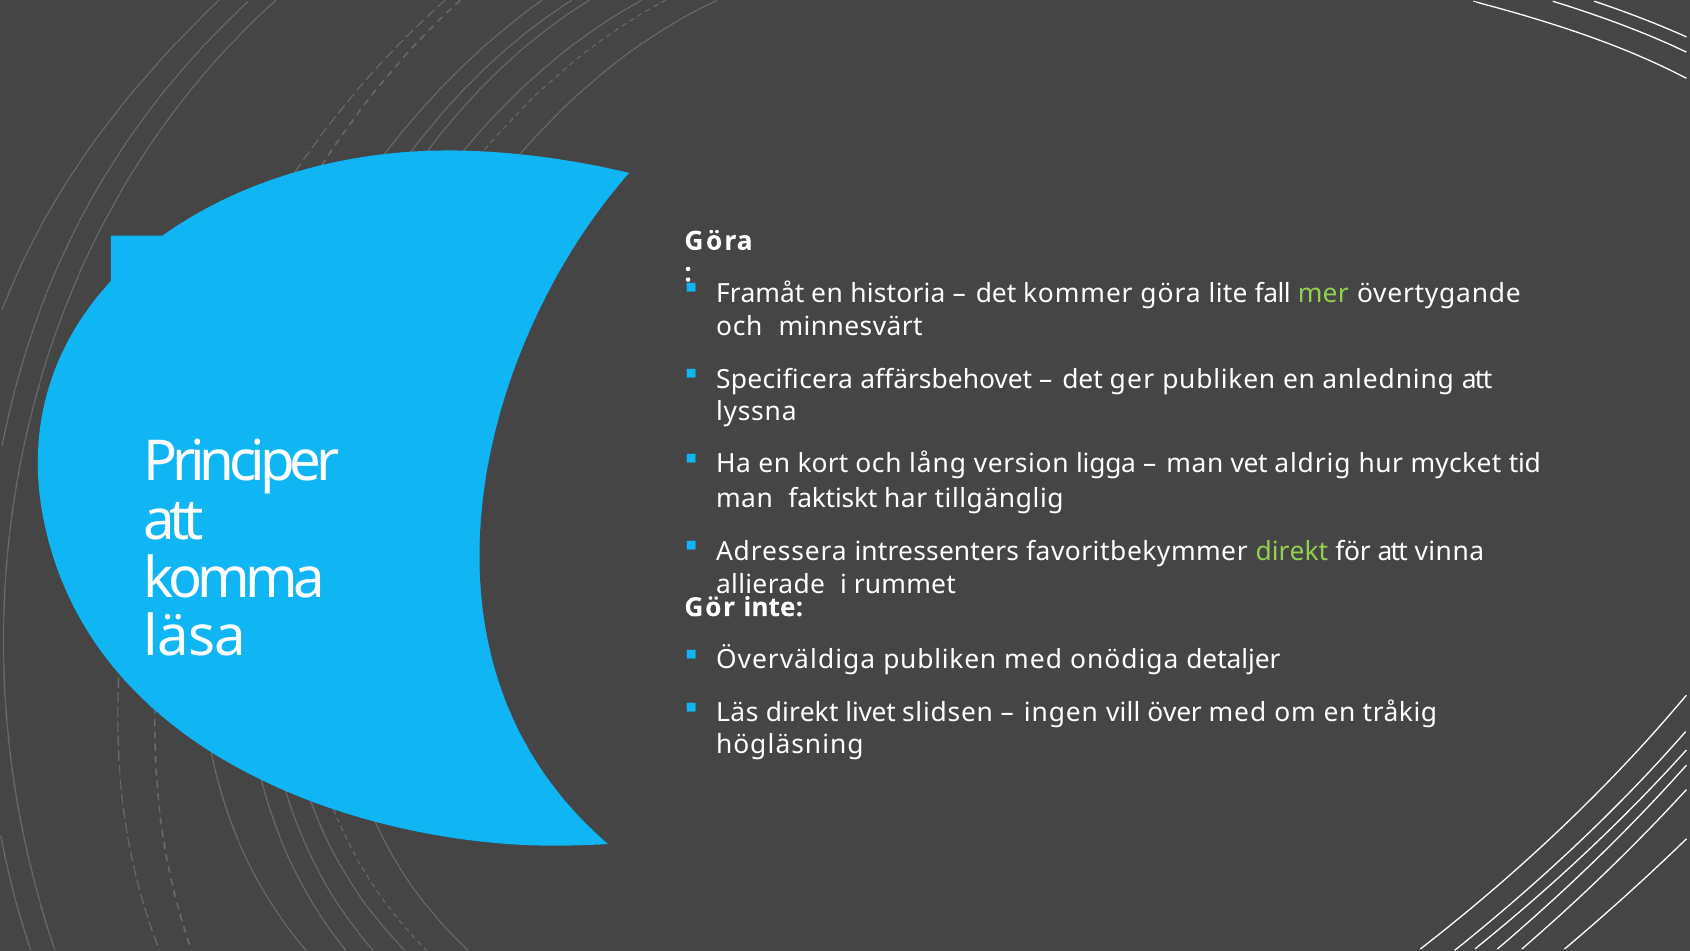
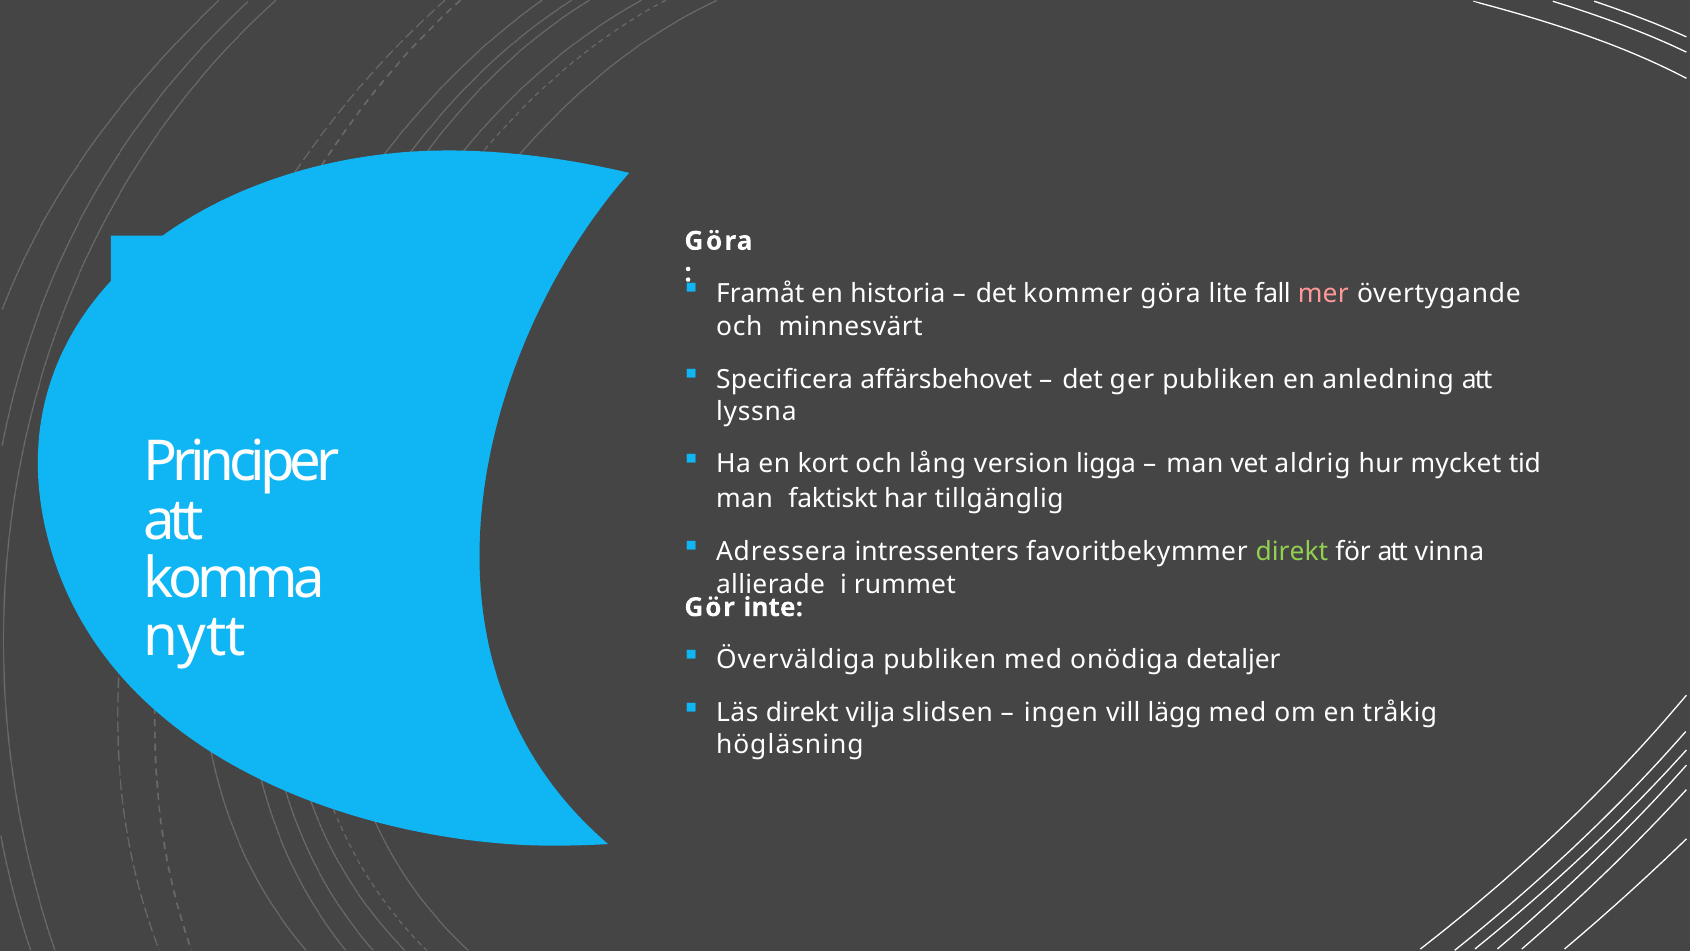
mer colour: light green -> pink (1323, 294)
läsa: läsa -> nytt (195, 637)
livet: livet -> vilja (870, 713)
över: över -> lägg (1175, 713)
